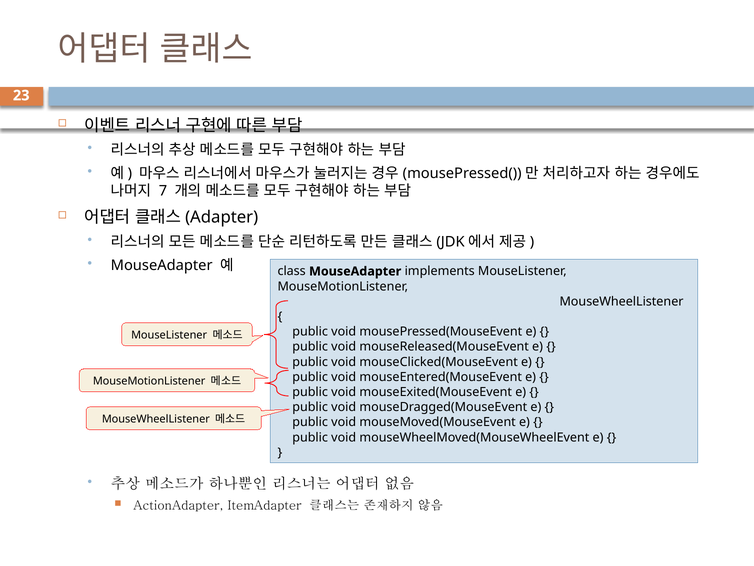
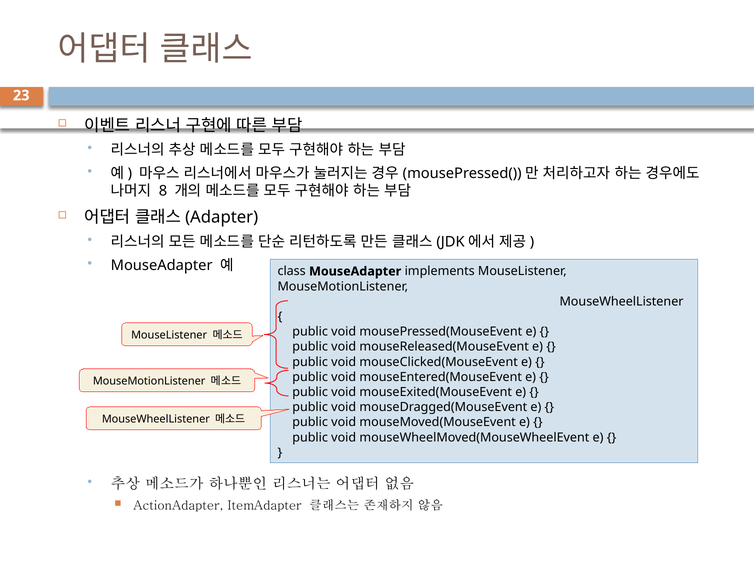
7: 7 -> 8 (163, 191)
